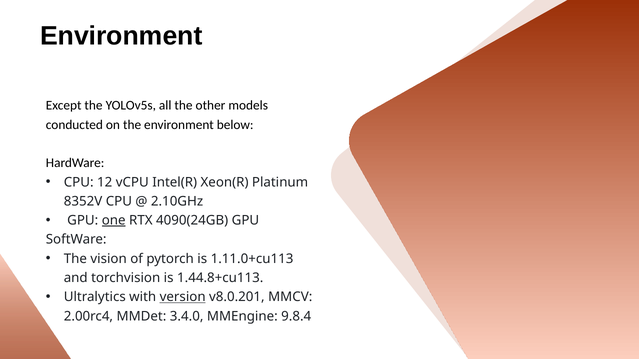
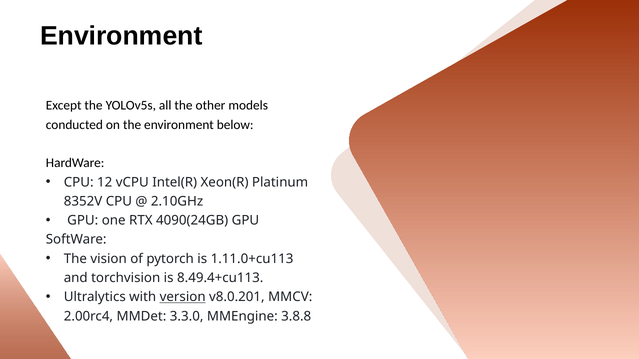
one underline: present -> none (114, 221)
1.44.8+cu113: 1.44.8+cu113 -> 8.49.4+cu113 (220, 278)
3.4.0: 3.4.0 -> 3.3.0 (187, 317)
9.8.4: 9.8.4 -> 3.8.8 (296, 317)
